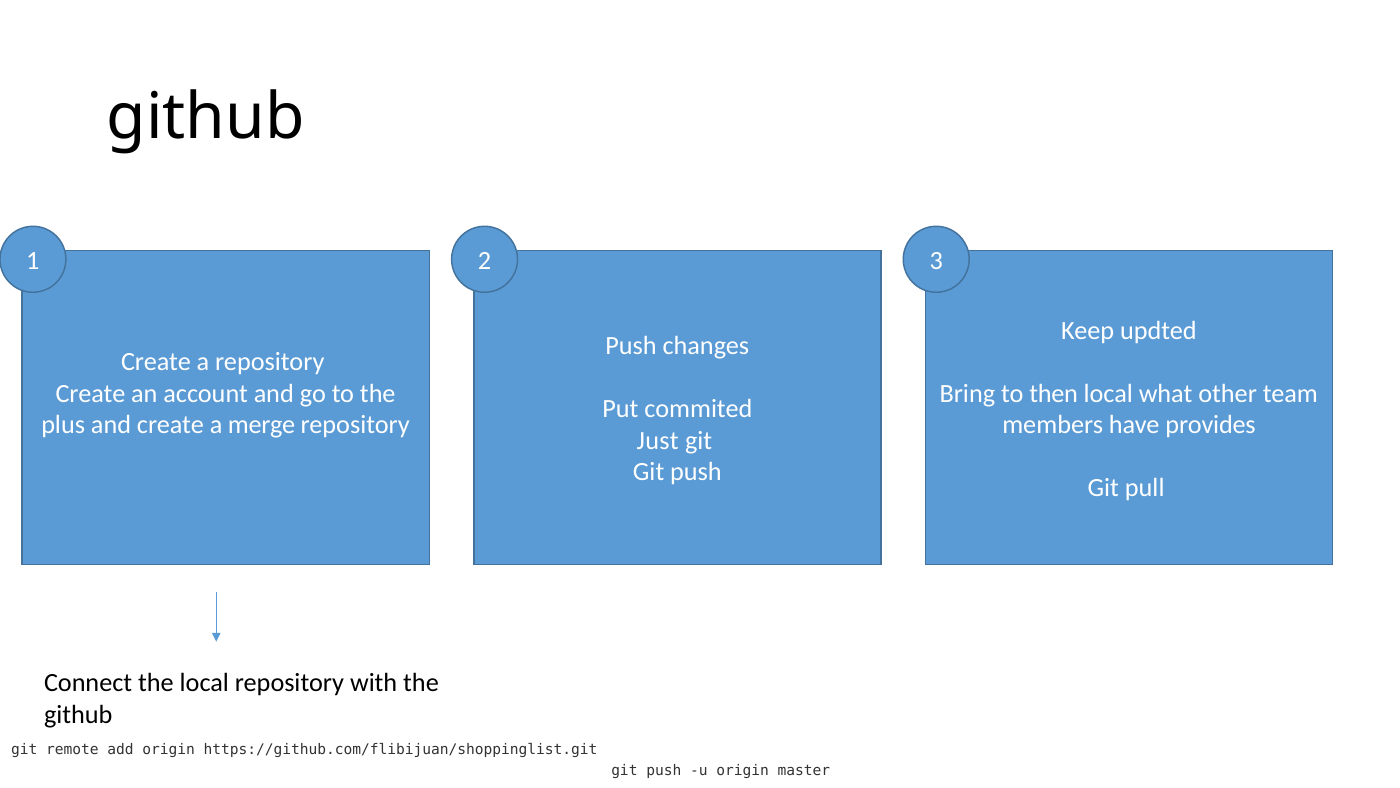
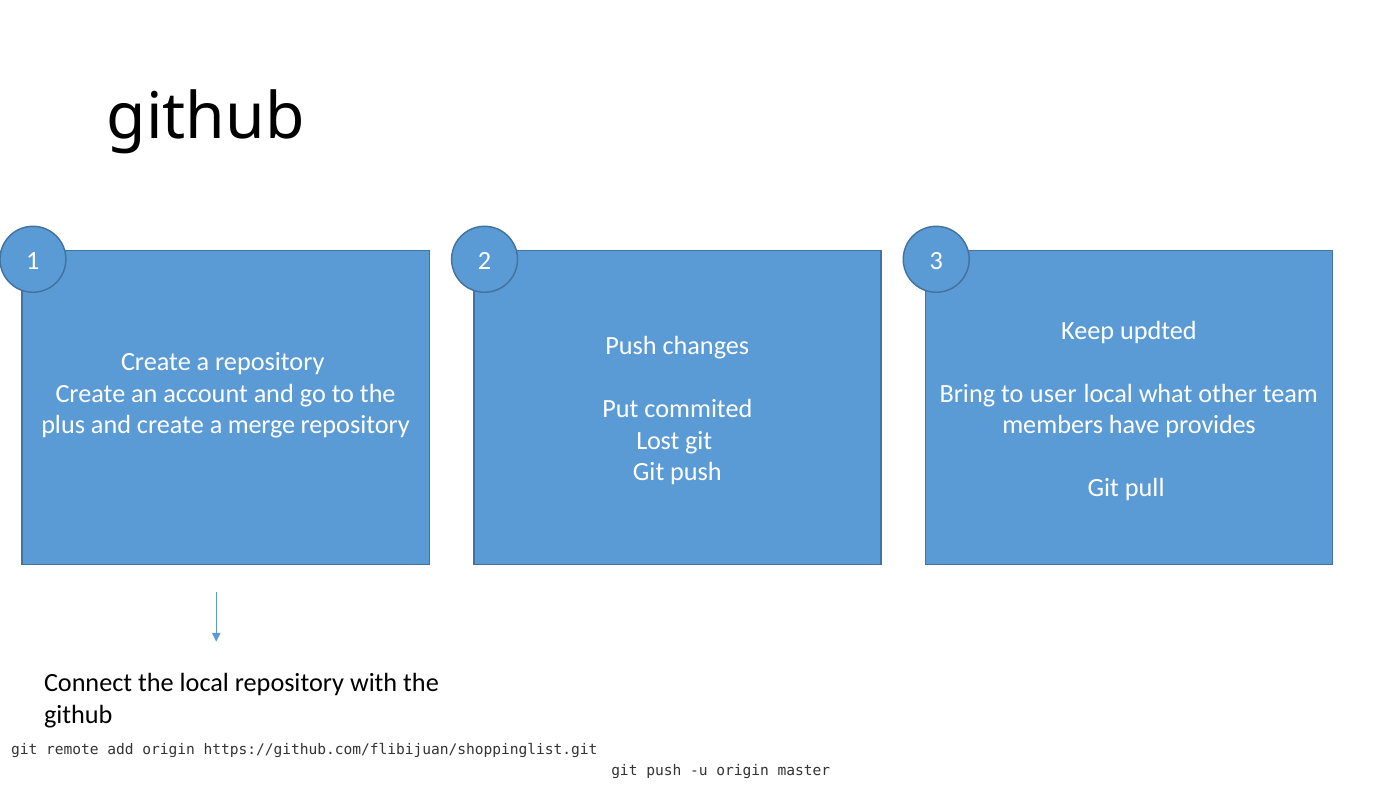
then: then -> user (1053, 393)
Just: Just -> Lost (658, 441)
